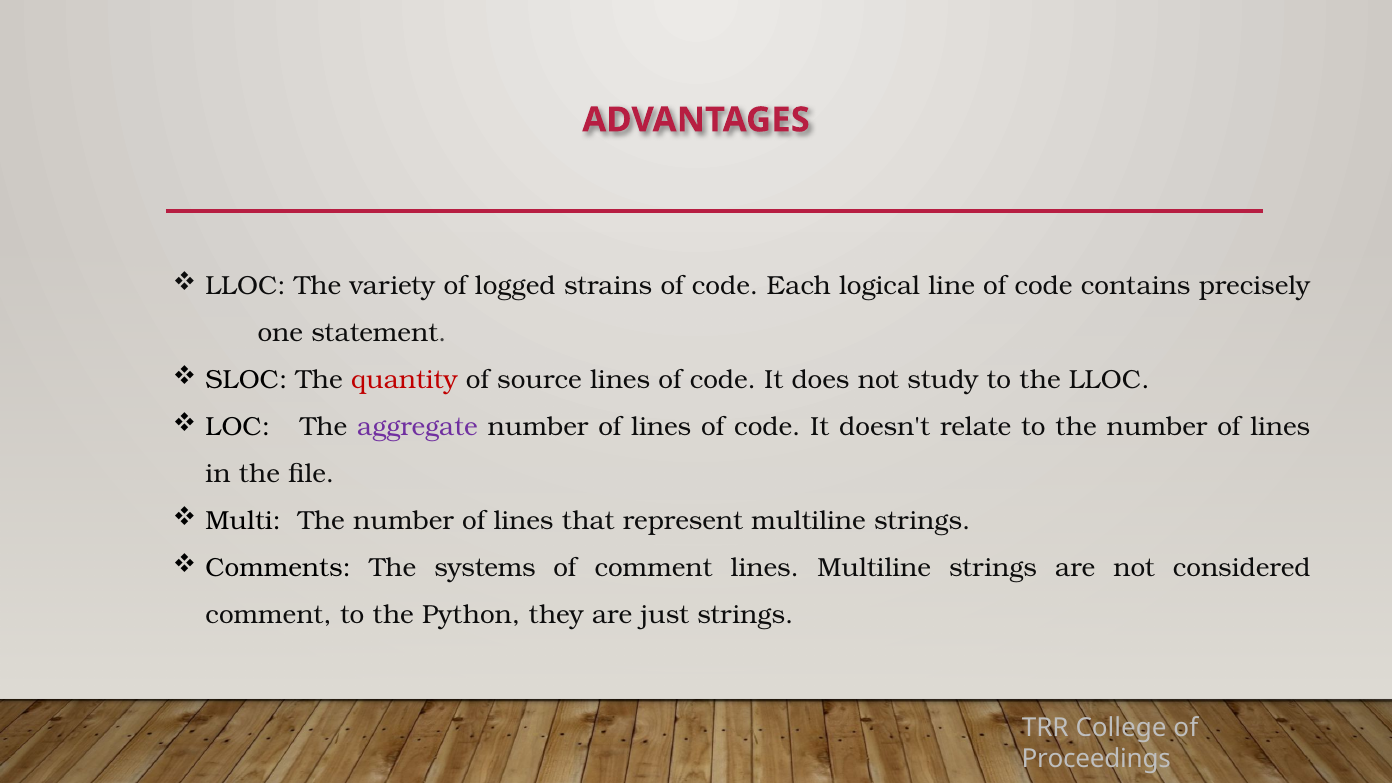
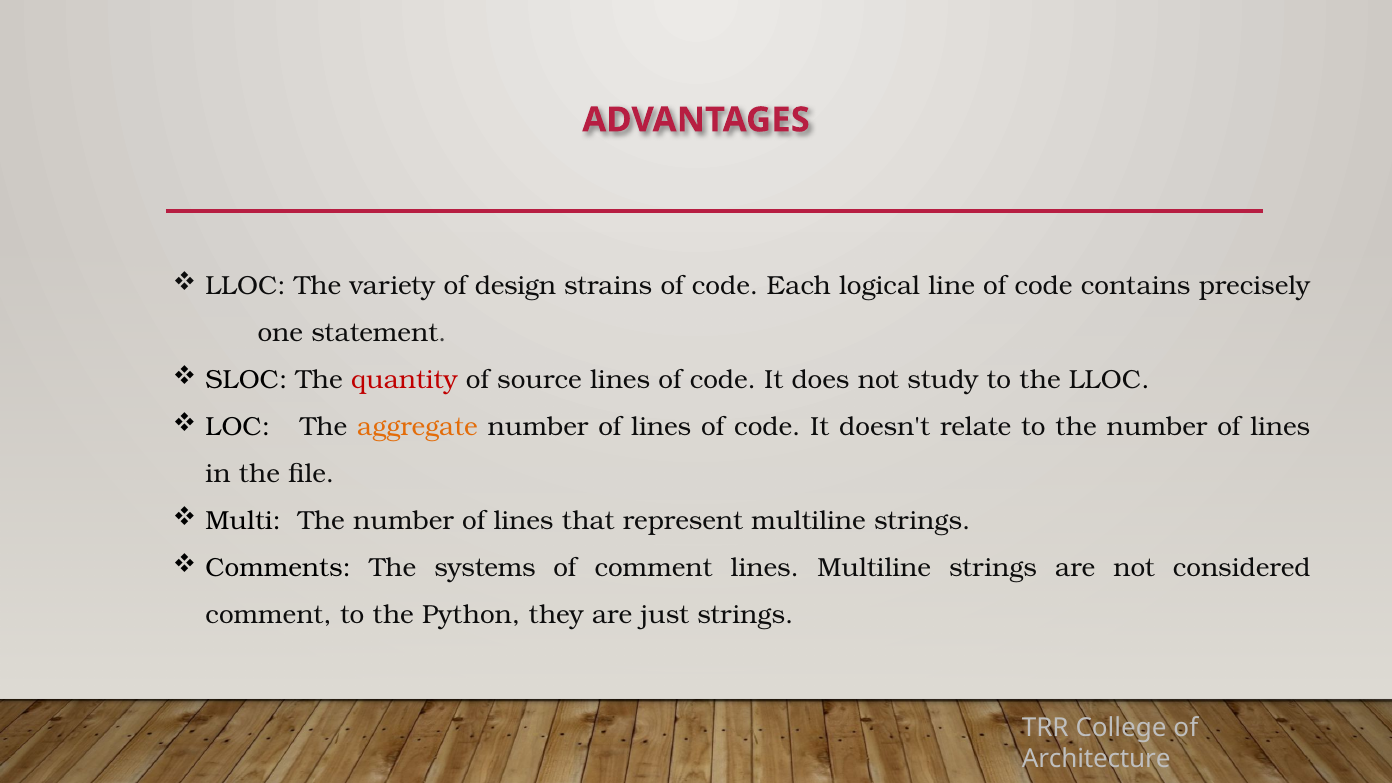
logged: logged -> design (515, 286)
aggregate colour: purple -> orange (417, 427)
Proceedings: Proceedings -> Architecture (1096, 759)
